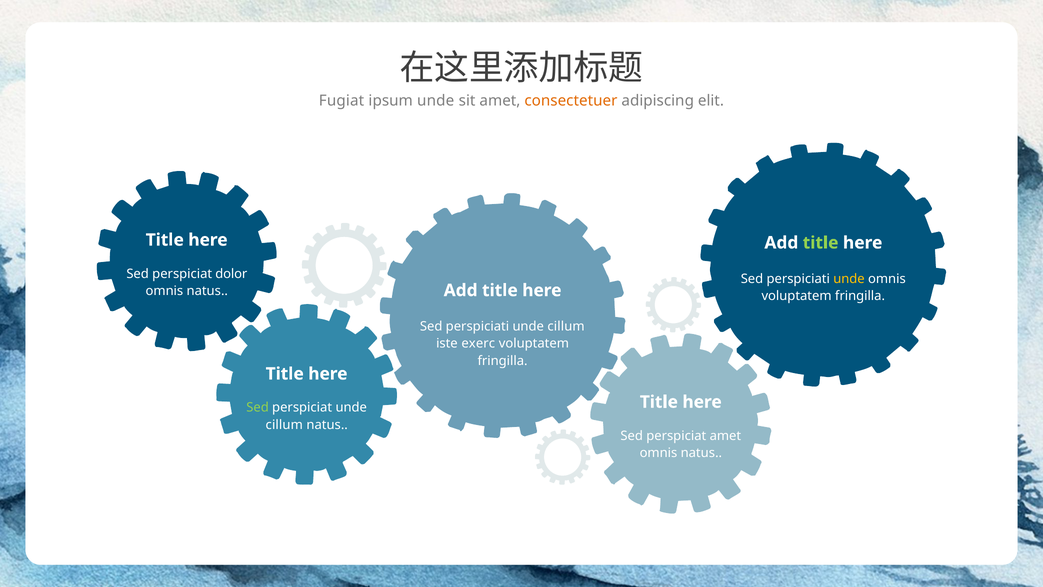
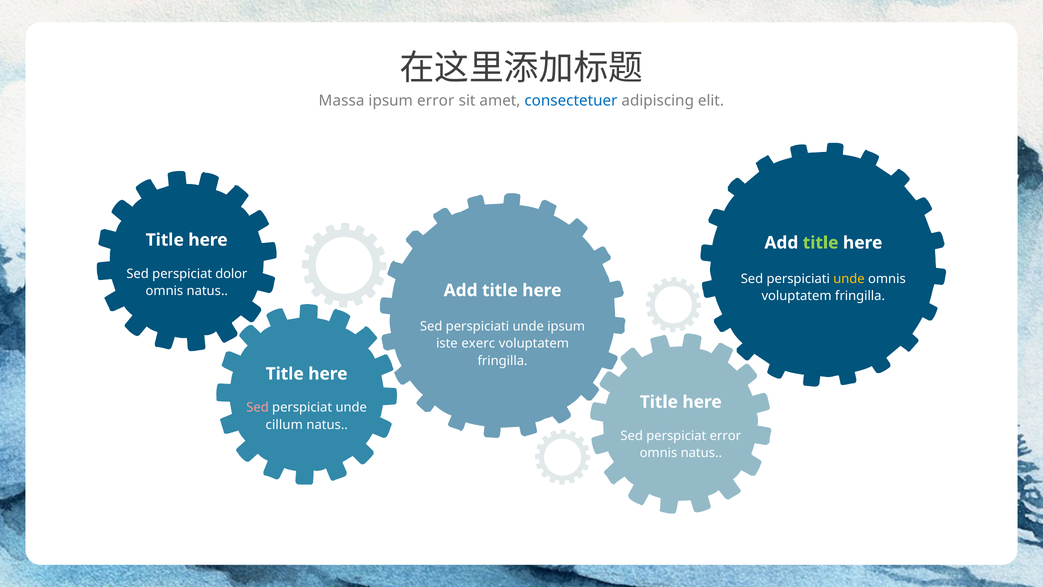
Fugiat: Fugiat -> Massa (342, 101)
ipsum unde: unde -> error (436, 101)
consectetuer colour: orange -> blue (571, 101)
perspiciati unde cillum: cillum -> ipsum (566, 326)
Sed colour: light green -> pink (258, 407)
perspiciat amet: amet -> error (725, 436)
